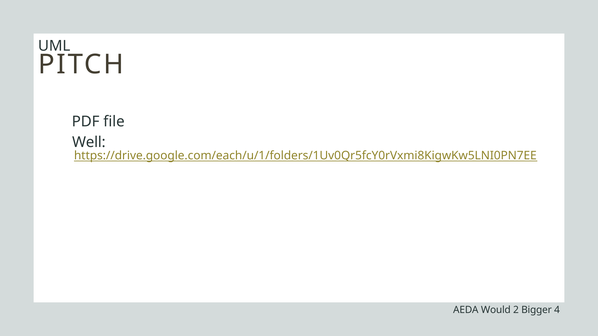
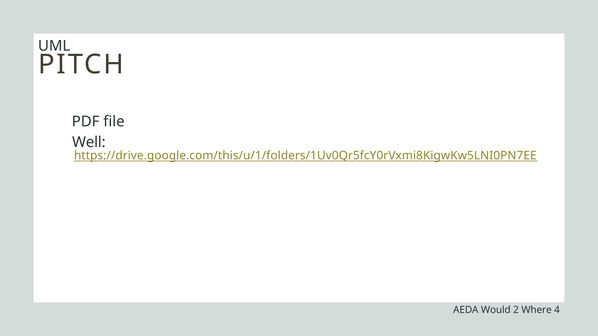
https://drive.google.com/each/u/1/folders/1Uv0Qr5fcY0rVxmi8KigwKw5LNI0PN7EE: https://drive.google.com/each/u/1/folders/1Uv0Qr5fcY0rVxmi8KigwKw5LNI0PN7EE -> https://drive.google.com/this/u/1/folders/1Uv0Qr5fcY0rVxmi8KigwKw5LNI0PN7EE (305, 156)
Bigger: Bigger -> Where (537, 310)
